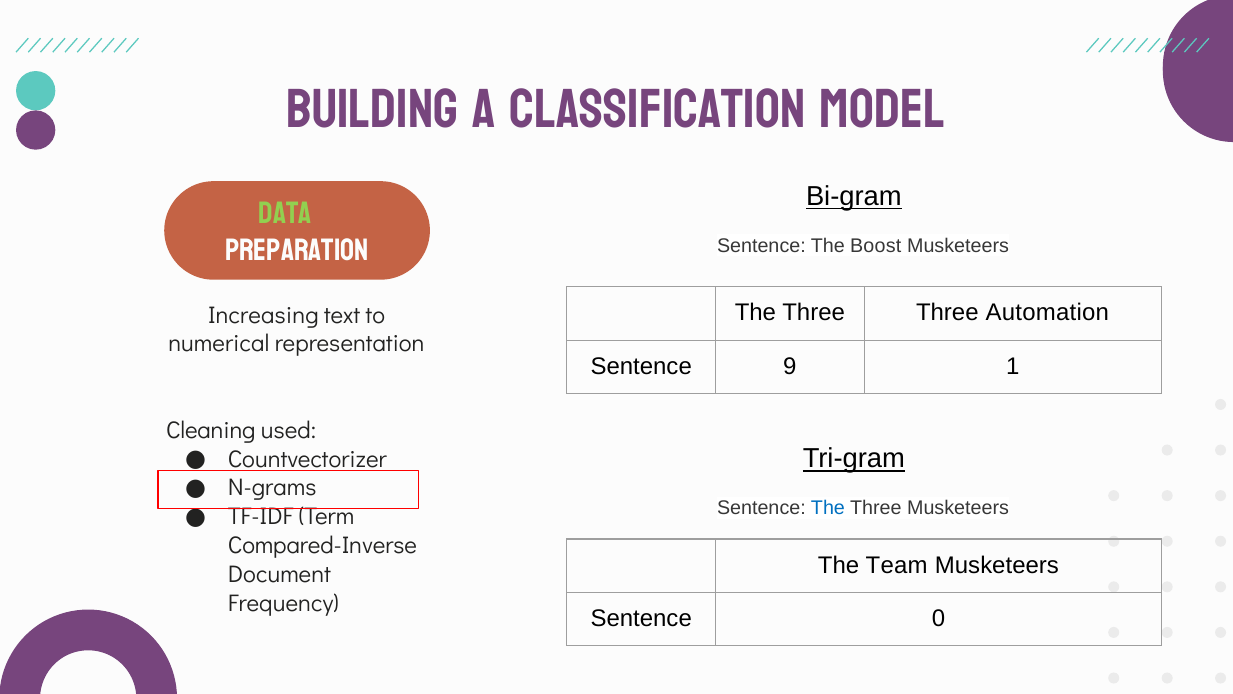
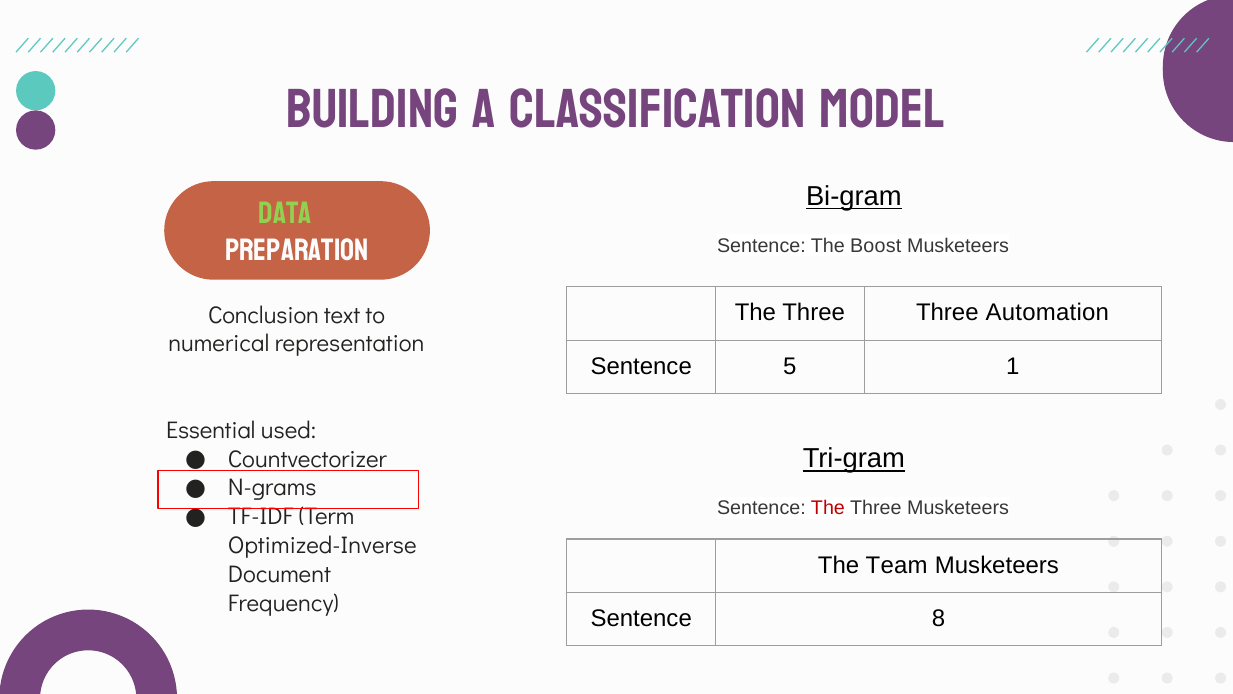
Increasing: Increasing -> Conclusion (263, 315)
9: 9 -> 5 (790, 366)
Cleaning: Cleaning -> Essential (211, 430)
The colour: blue -> red (828, 508)
Compared-Inverse: Compared-Inverse -> Optimized-Inverse (322, 545)
0: 0 -> 8 (939, 618)
